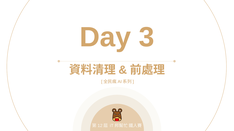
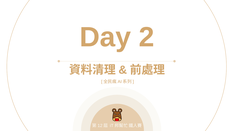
3: 3 -> 2 (147, 37)
